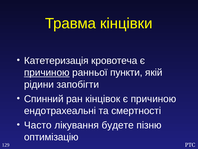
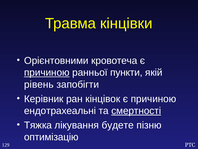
Катетеризація: Катетеризація -> Орієнтовними (56, 60)
рідини: рідини -> рівень (39, 84)
Спинний: Спинний -> Керівник (44, 99)
смертності underline: none -> present (136, 110)
Часто: Часто -> Тяжка (38, 125)
